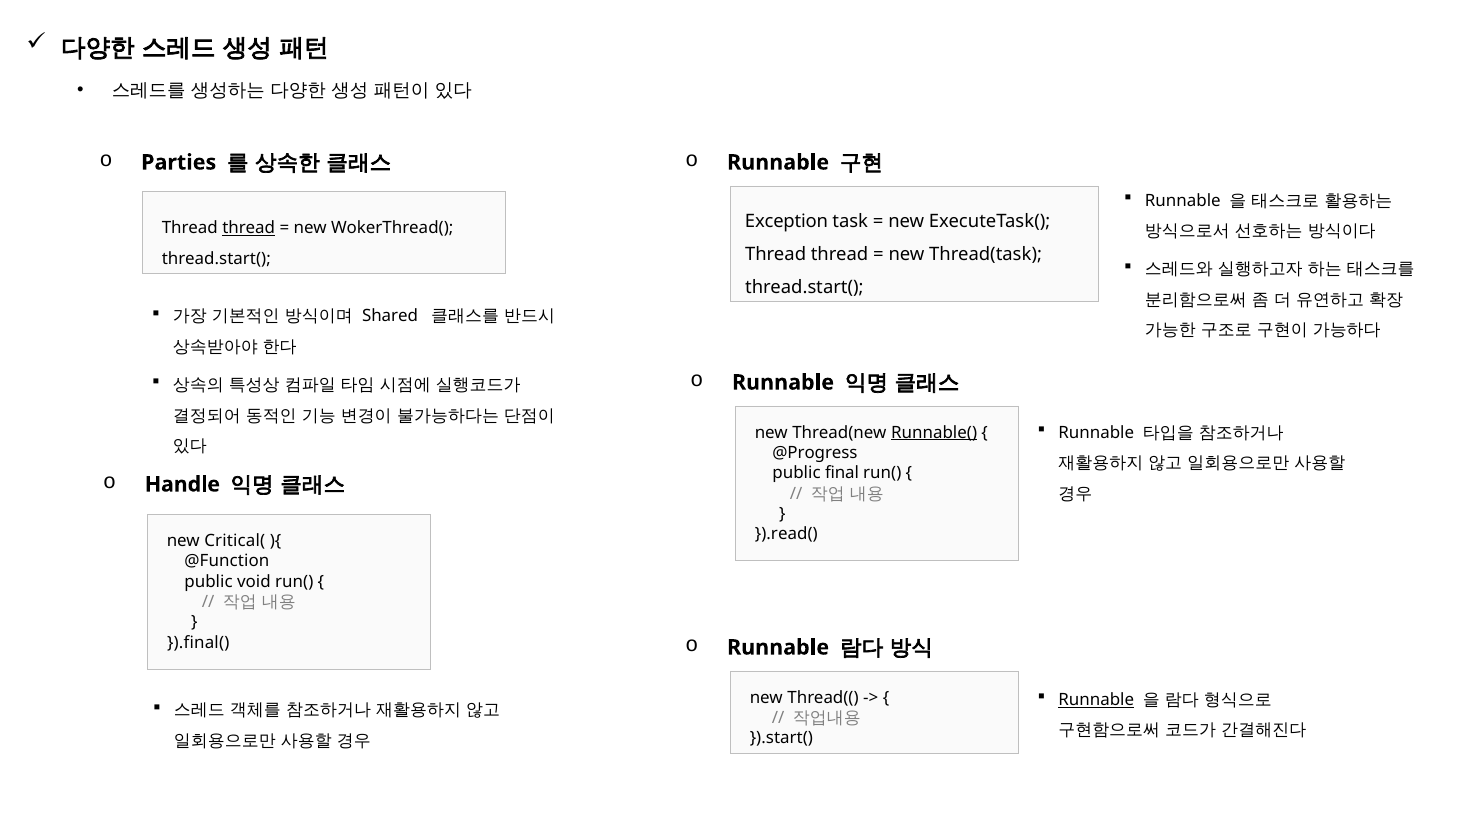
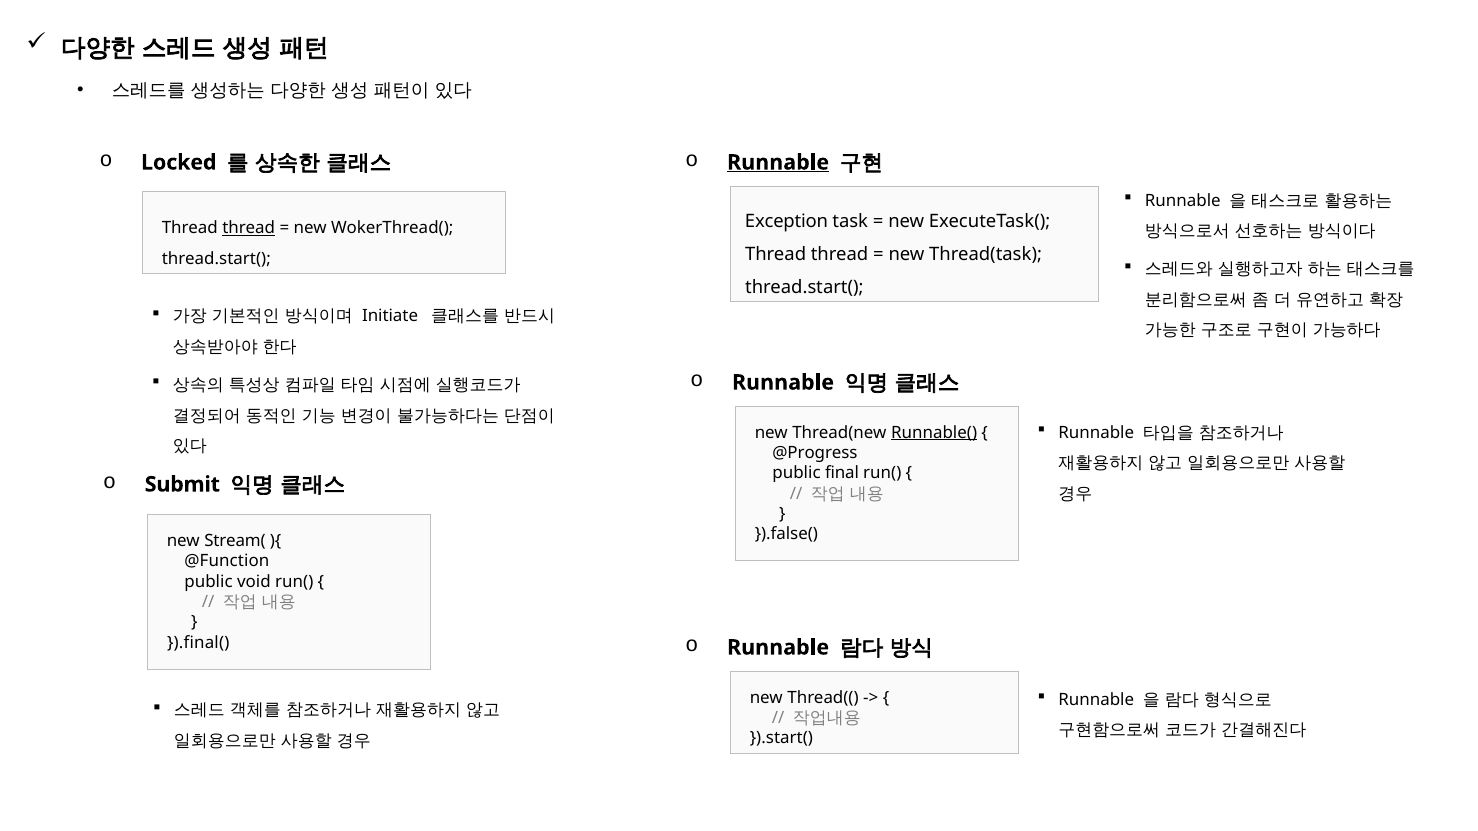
Parties: Parties -> Locked (179, 163)
Runnable underline: none -> present (778, 163)
Shared: Shared -> Initiate (390, 316)
Handle: Handle -> Submit (182, 485)
}).read(: }).read( -> }).false( (786, 534)
Critical(: Critical( -> Stream( (235, 541)
Runnable underline: present -> none (1096, 700)
